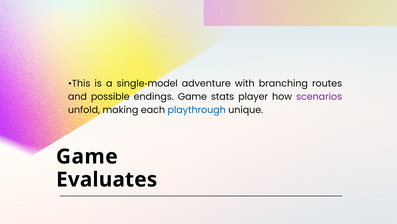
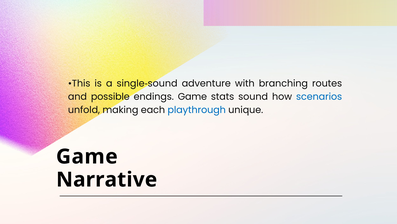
model: model -> sound (163, 83)
stats player: player -> sound (253, 96)
scenarios colour: purple -> blue (319, 96)
Evaluates: Evaluates -> Narrative (107, 179)
